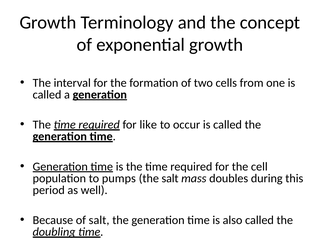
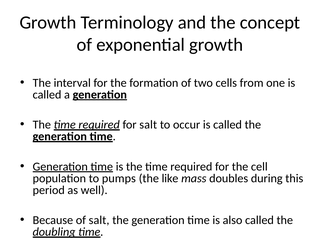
for like: like -> salt (148, 125)
the salt: salt -> like (170, 178)
